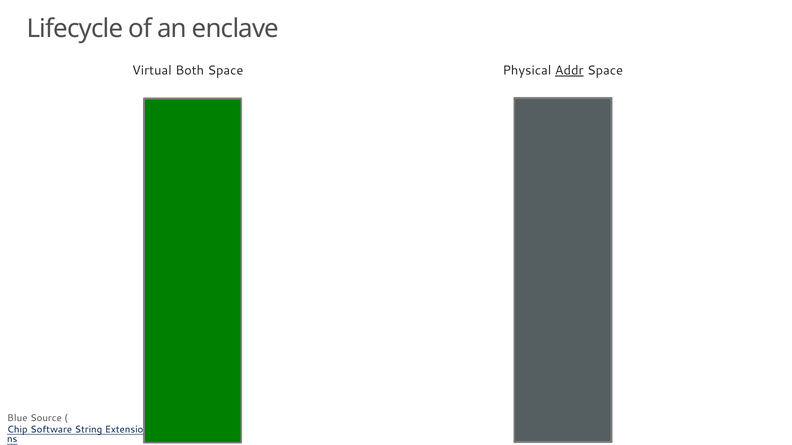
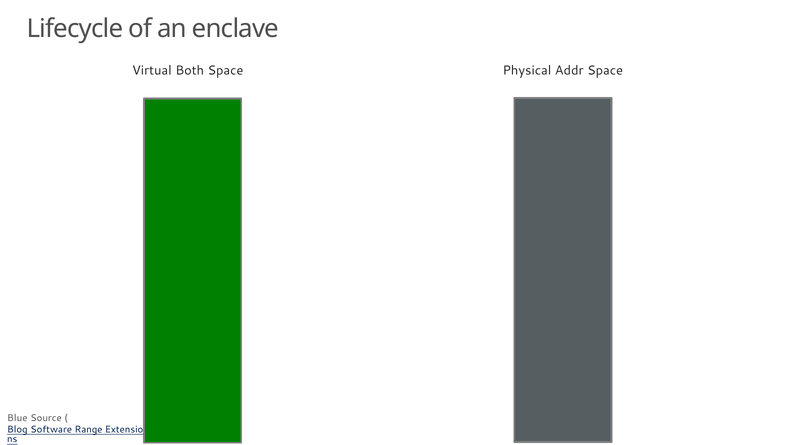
Addr underline: present -> none (569, 71)
Chip: Chip -> Blog (17, 430)
String: String -> Range (89, 430)
